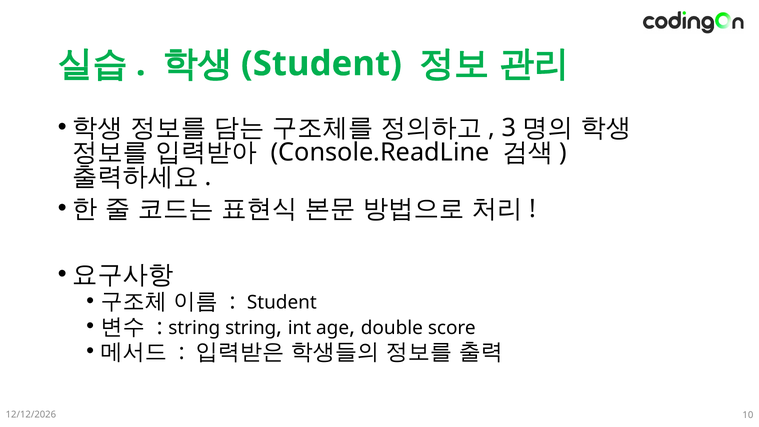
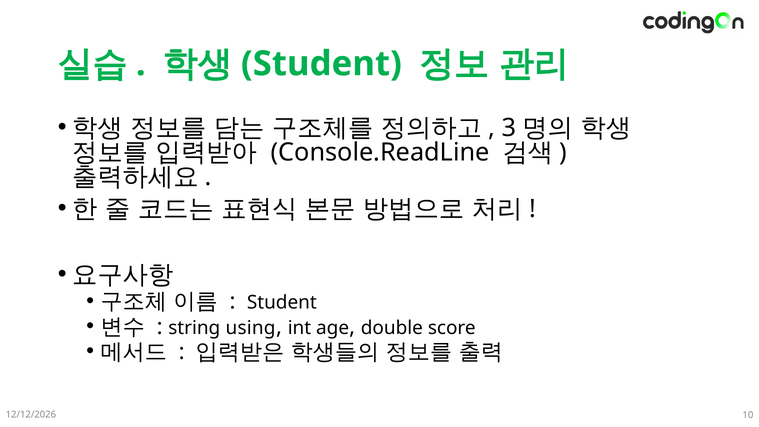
string string: string -> using (251, 328)
